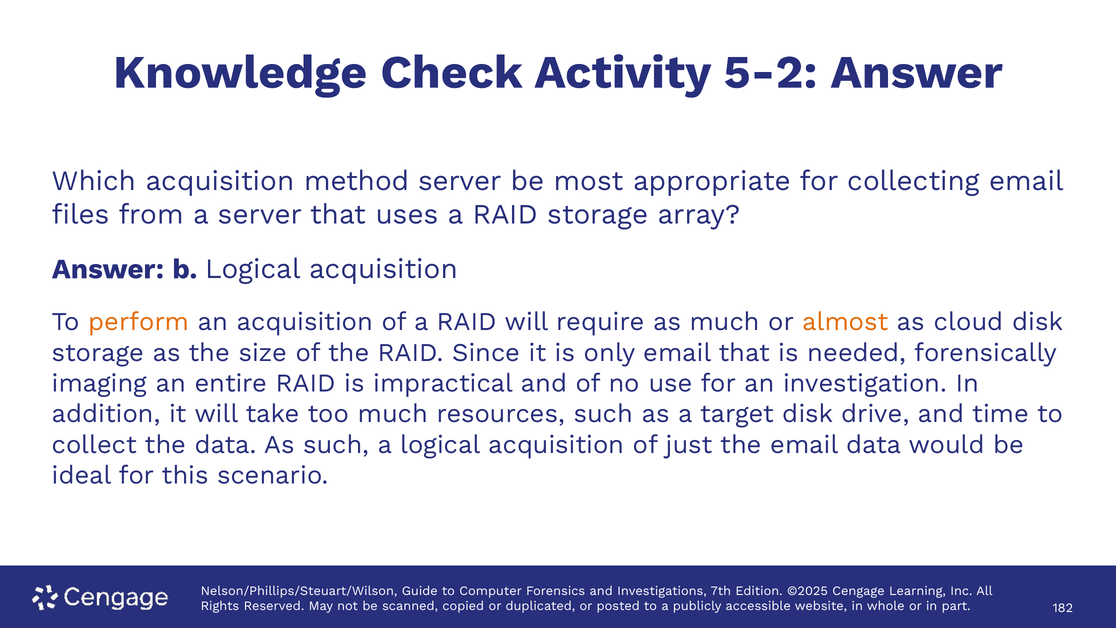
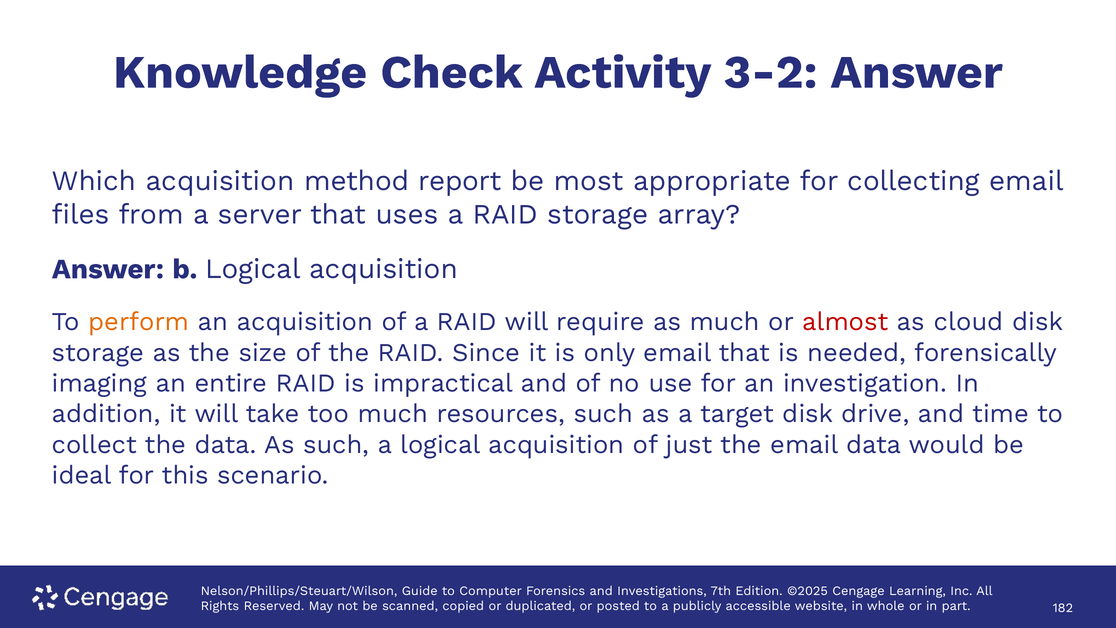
5-2: 5-2 -> 3-2 (771, 72)
method server: server -> report (460, 181)
almost colour: orange -> red (845, 322)
